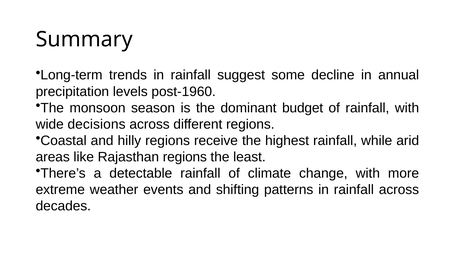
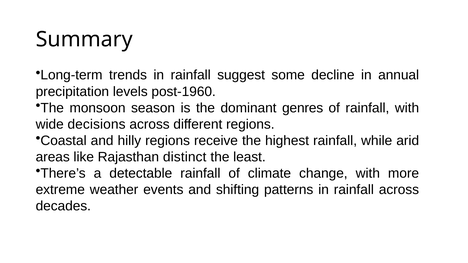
budget: budget -> genres (303, 108)
Rajasthan regions: regions -> distinct (185, 157)
